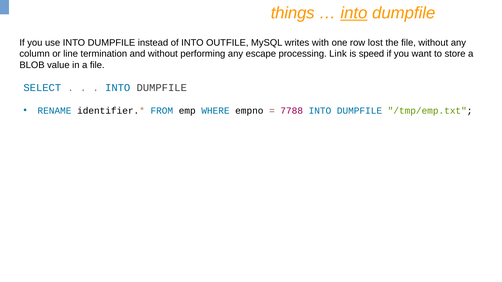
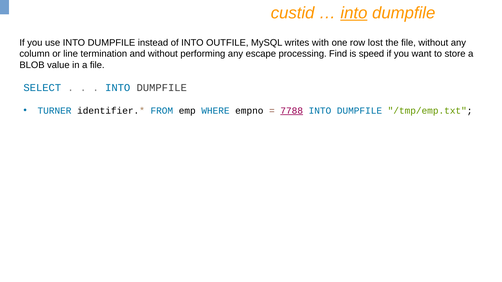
things: things -> custid (293, 13)
Link: Link -> Find (338, 54)
RENAME: RENAME -> TURNER (55, 111)
7788 underline: none -> present (292, 111)
